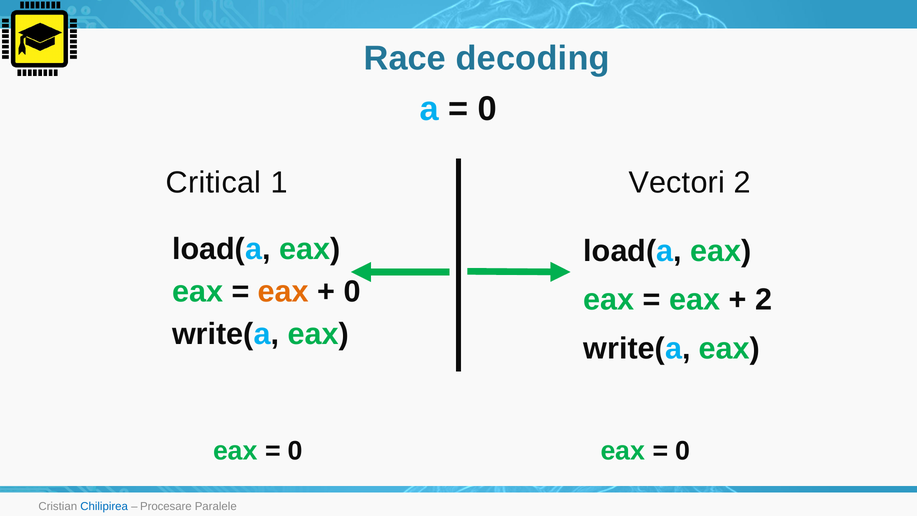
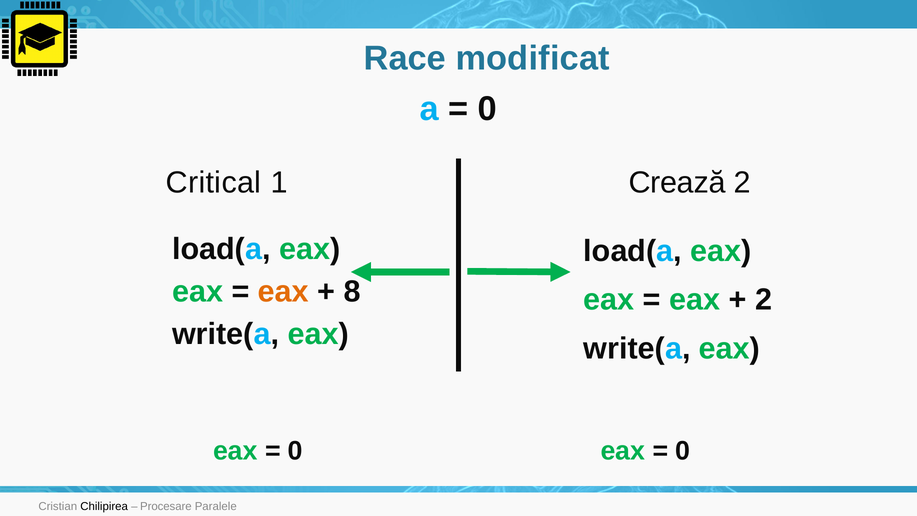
decoding: decoding -> modificat (533, 58)
Vectori: Vectori -> Crează (677, 183)
0: 0 -> 8 (352, 292)
Chilipirea colour: blue -> black (104, 506)
